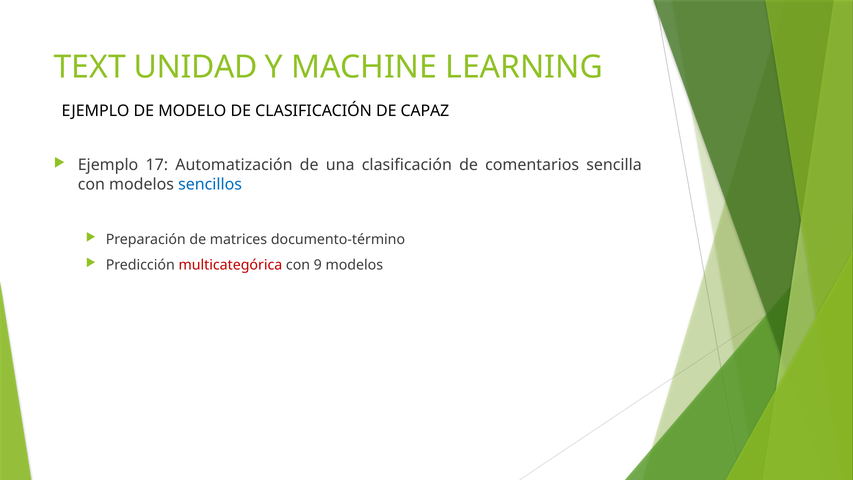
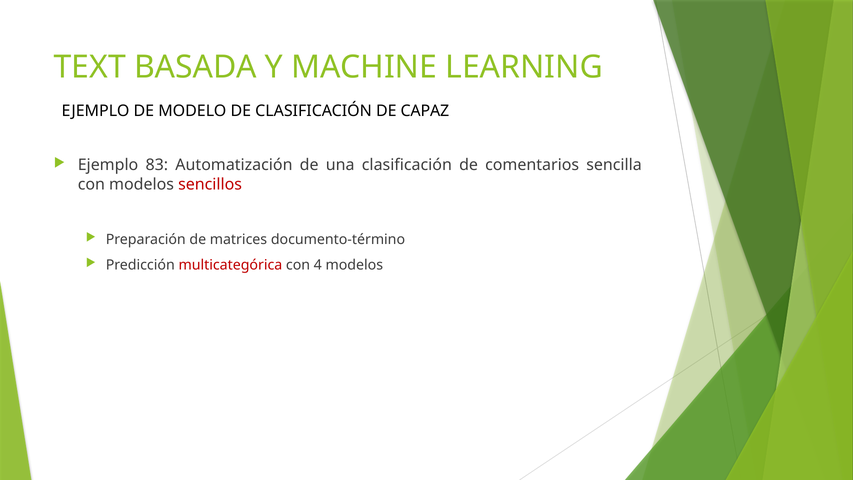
UNIDAD: UNIDAD -> BASADA (195, 67)
17: 17 -> 83 (157, 165)
sencillos colour: blue -> red (210, 184)
9: 9 -> 4 (318, 265)
